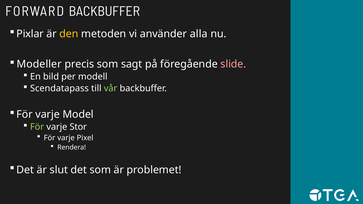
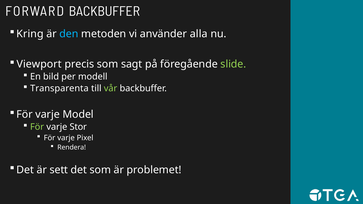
Pixlar: Pixlar -> Kring (30, 34)
den colour: yellow -> light blue (69, 34)
Modeller: Modeller -> Viewport (39, 64)
slide colour: pink -> light green (233, 64)
Scendatapass: Scendatapass -> Transparenta (59, 88)
slut: slut -> sett (59, 170)
